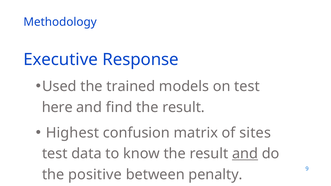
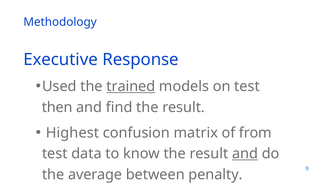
trained underline: none -> present (131, 86)
here: here -> then (57, 107)
sites: sites -> from (255, 133)
positive: positive -> average (95, 175)
